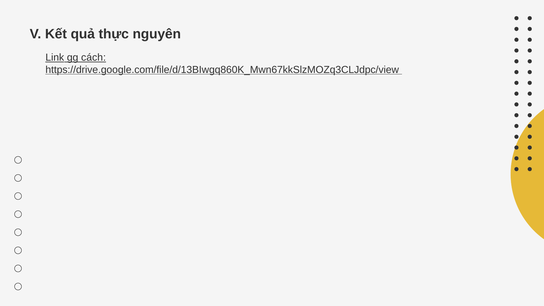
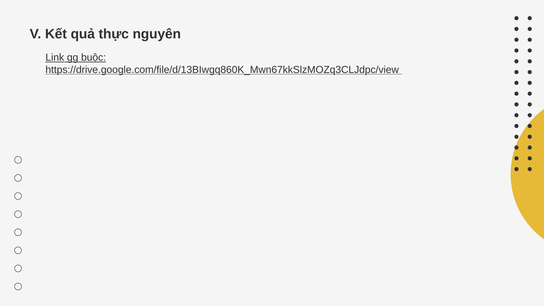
cách: cách -> buộc (94, 57)
